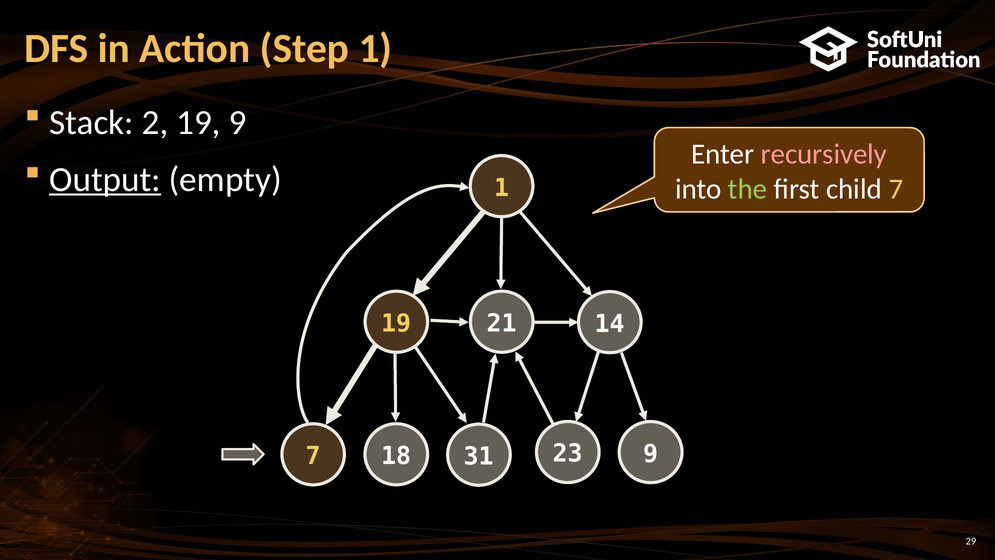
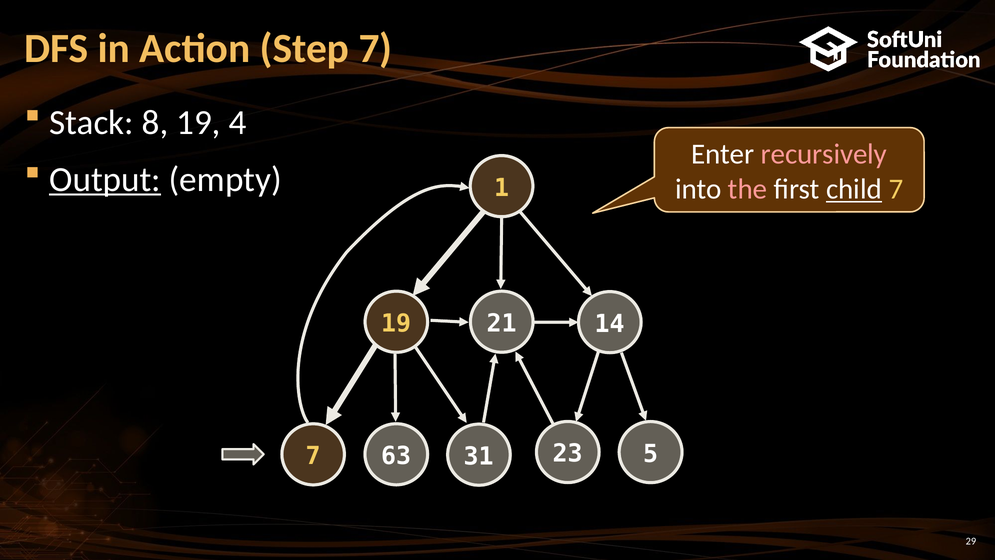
Step 1: 1 -> 7 (375, 48)
2: 2 -> 8 (155, 123)
19 9: 9 -> 4 (238, 123)
the colour: light green -> pink (748, 189)
child underline: none -> present (854, 189)
23 9: 9 -> 5 (651, 454)
18: 18 -> 63 (396, 456)
